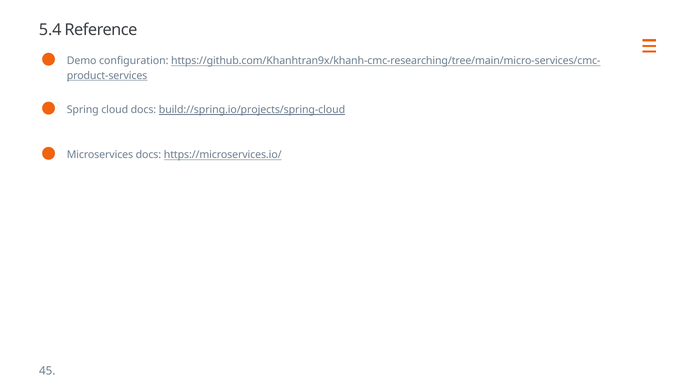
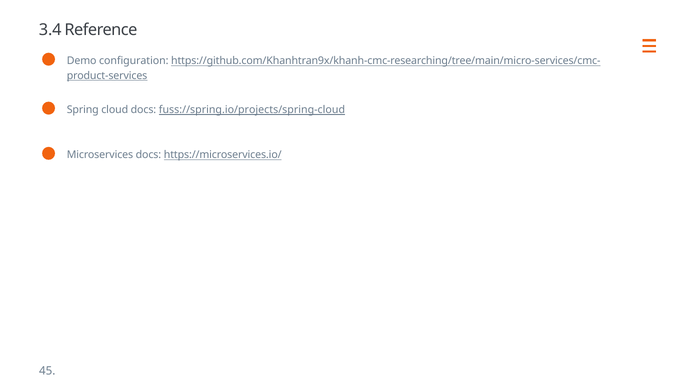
5.4: 5.4 -> 3.4 (50, 30)
build://spring.io/projects/spring-cloud: build://spring.io/projects/spring-cloud -> fuss://spring.io/projects/spring-cloud (252, 110)
